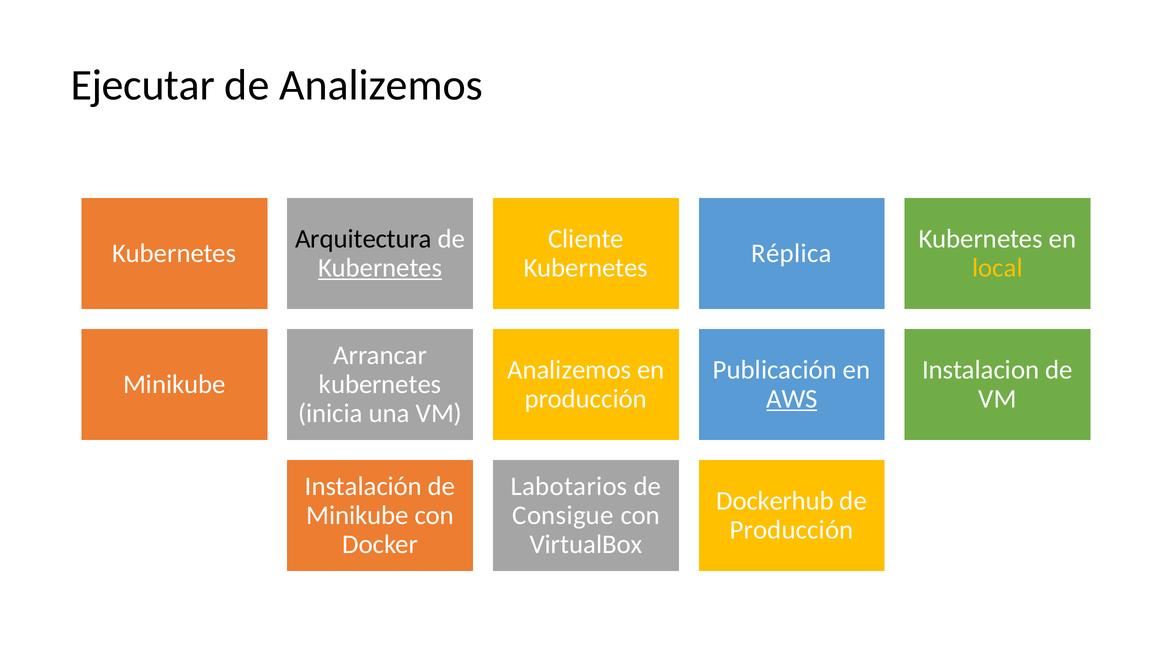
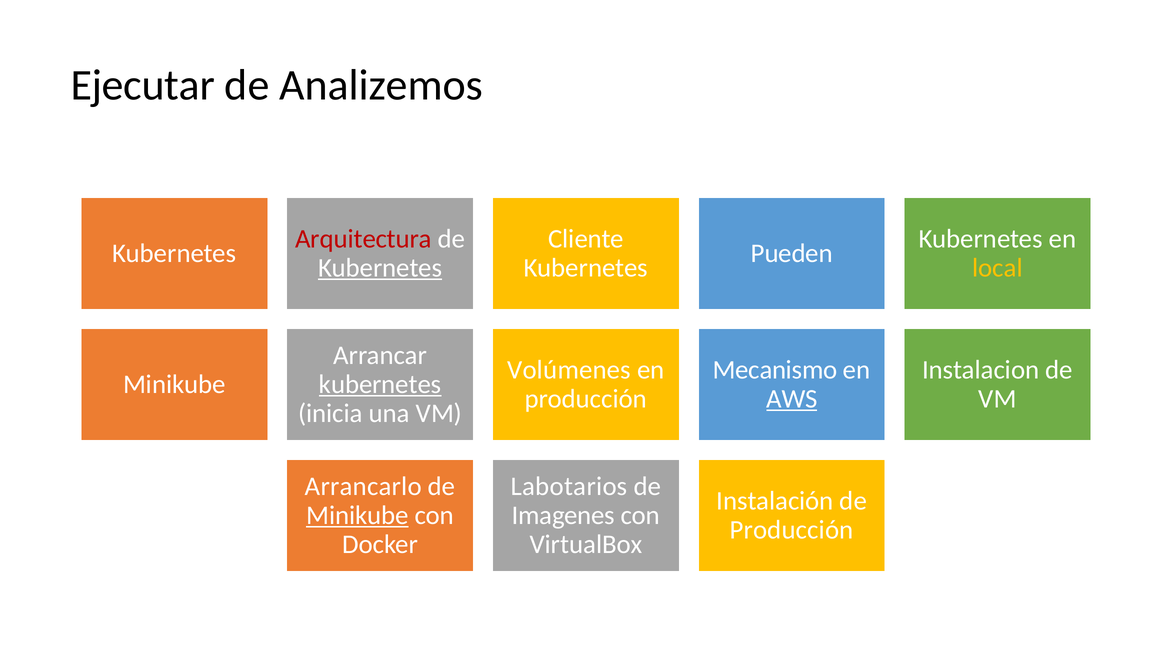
Arquitectura colour: black -> red (363, 239)
Réplica: Réplica -> Pueden (792, 253)
Analizemos: Analizemos -> Volúmenes (569, 370)
Publicación: Publicación -> Mecanismo (775, 370)
kubernetes underline: none -> present (380, 384)
Instalación: Instalación -> Arrancarlo (363, 486)
Dockerhub: Dockerhub -> Instalación (775, 501)
Minikube underline: none -> present (357, 515)
Consigue: Consigue -> Imagenes (563, 515)
